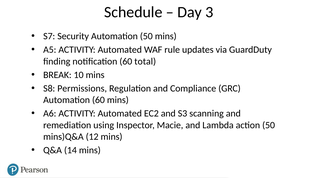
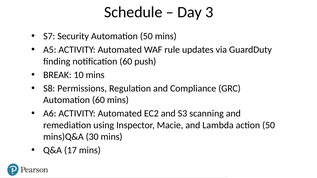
total: total -> push (145, 61)
12: 12 -> 30 (92, 137)
14: 14 -> 17 (70, 151)
